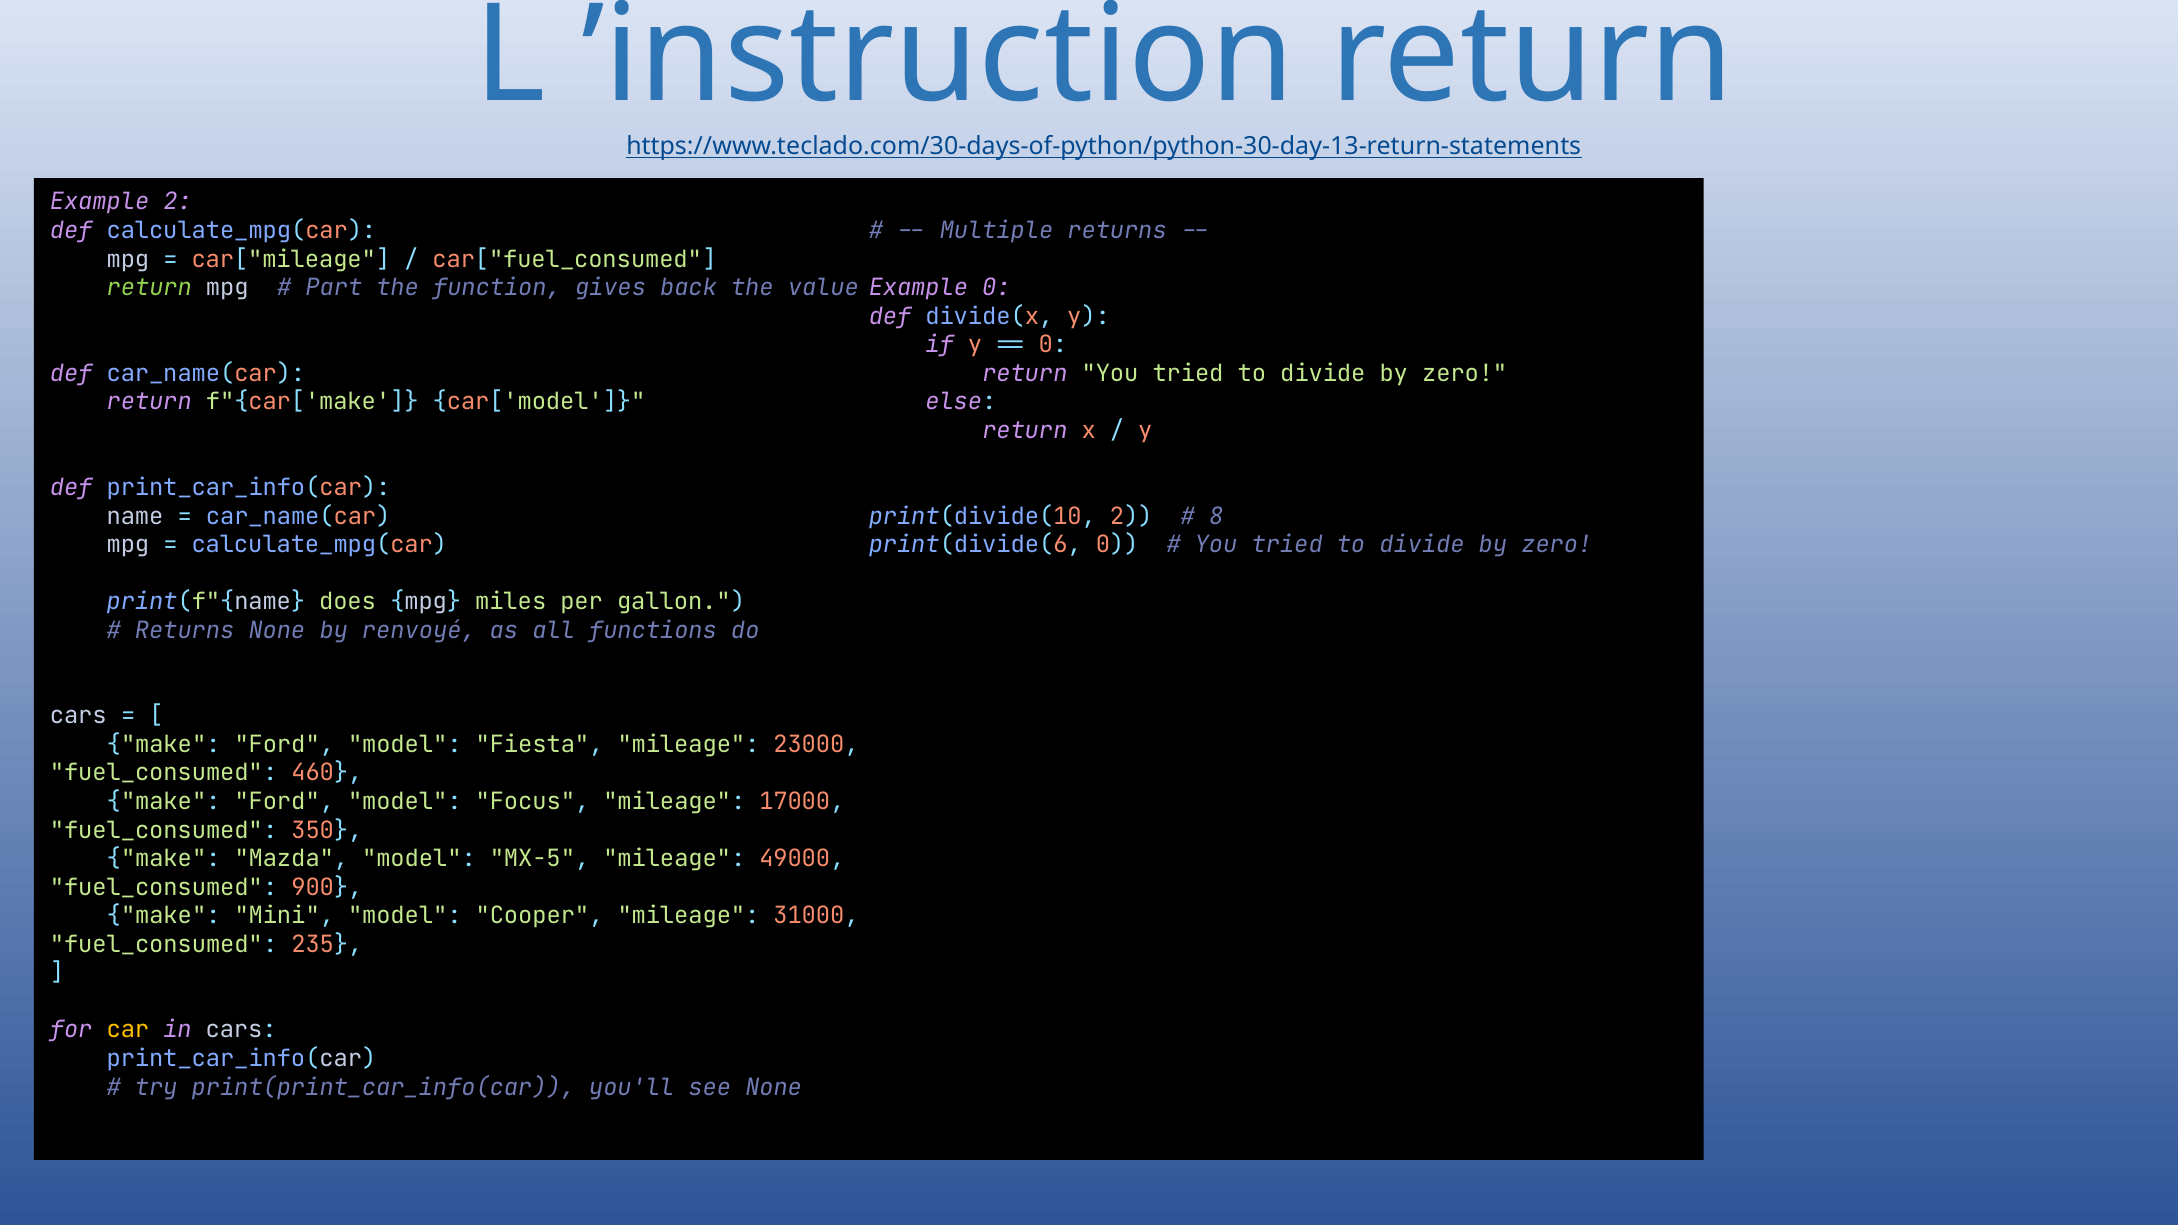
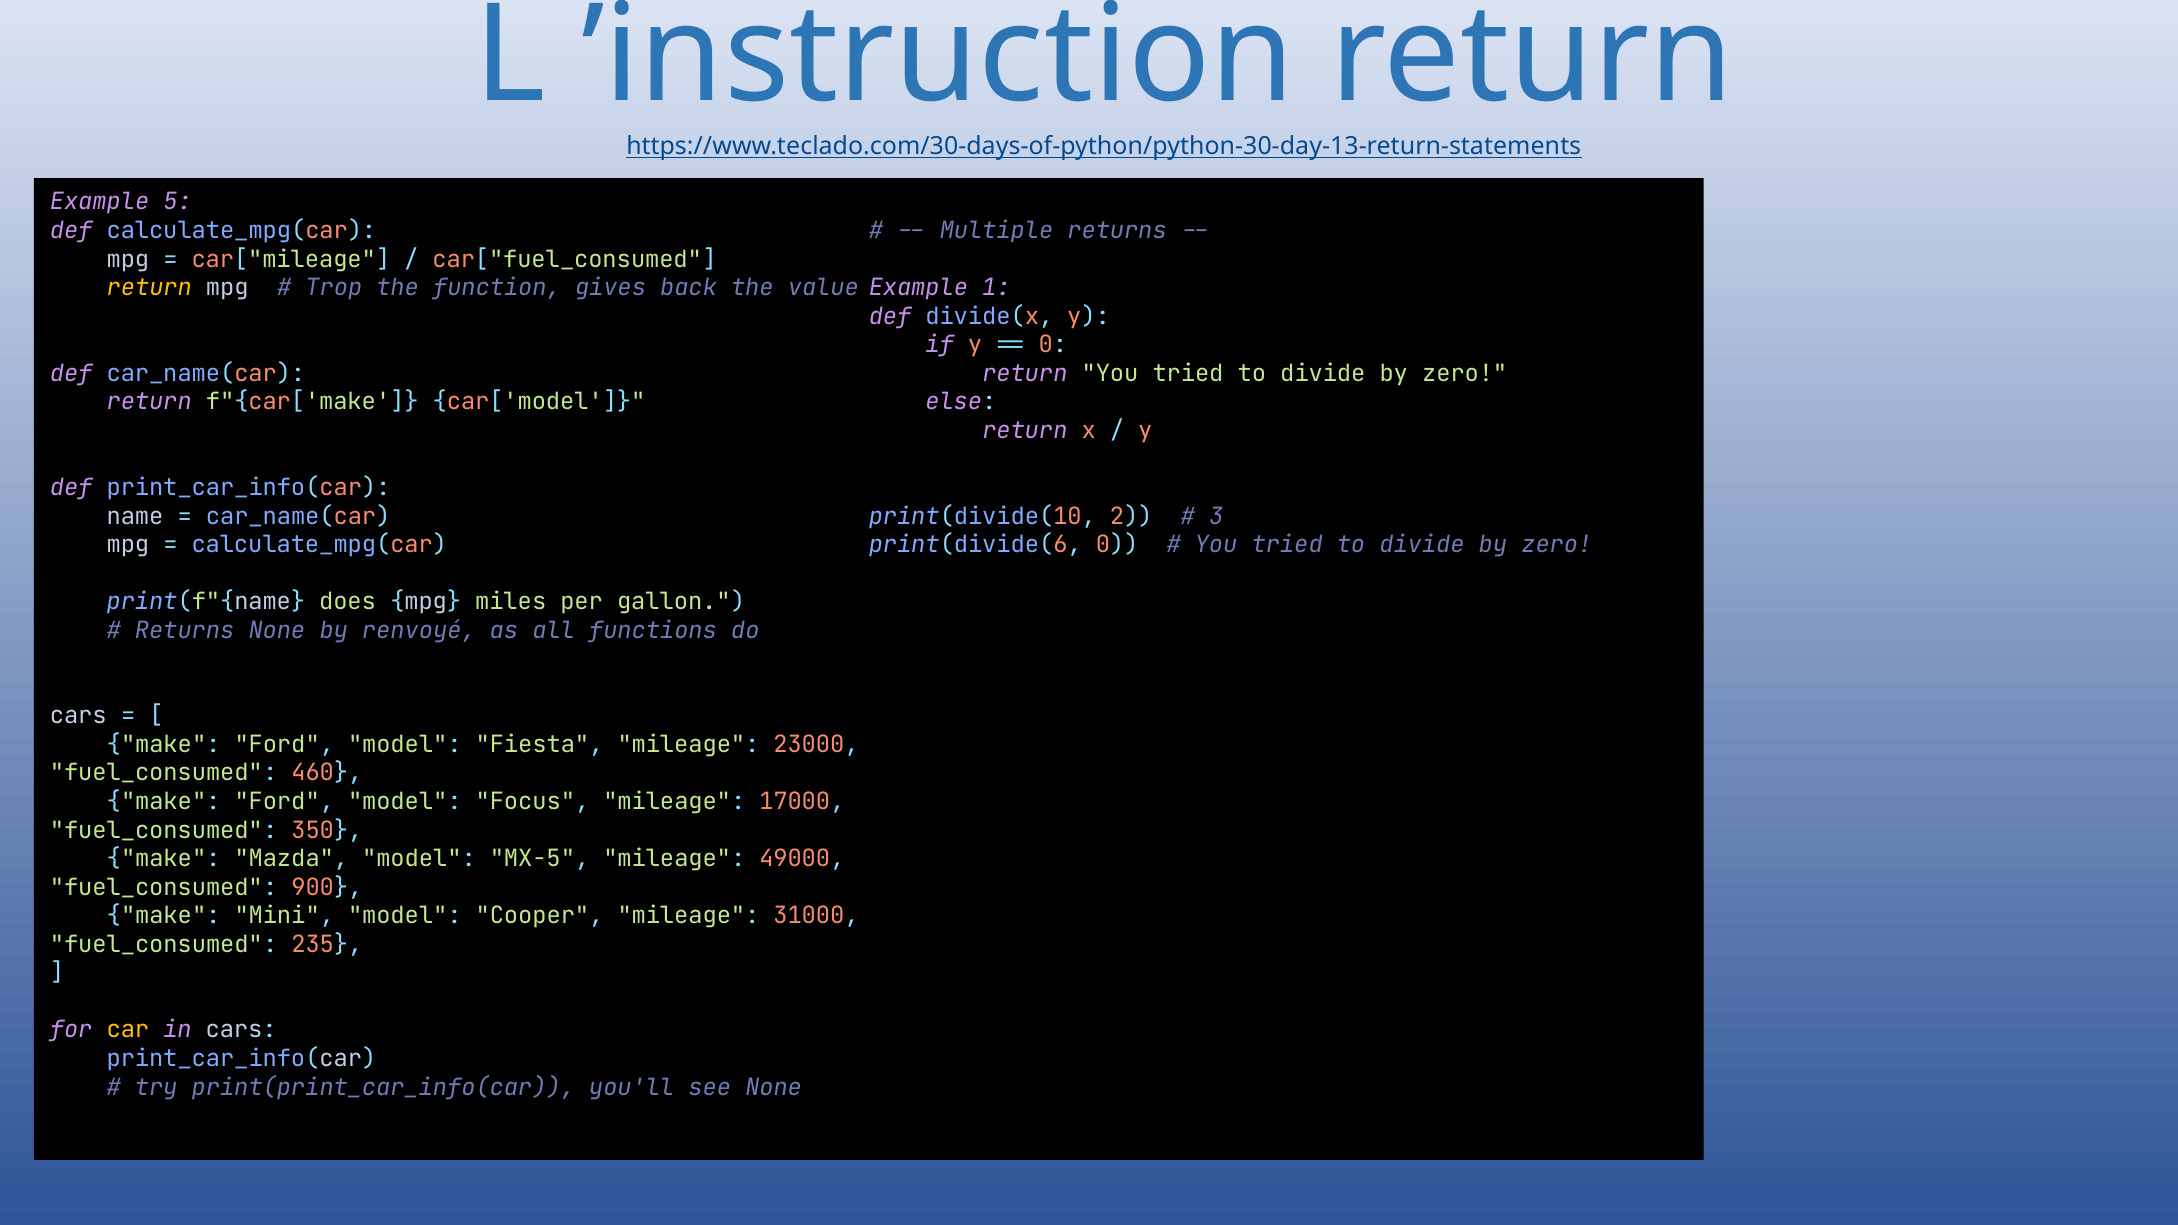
Example 2: 2 -> 5 (178, 202)
return colour: light green -> yellow (149, 288)
Part: Part -> Trop (334, 288)
Example 0: 0 -> 1 (996, 288)
8: 8 -> 3 (1216, 516)
